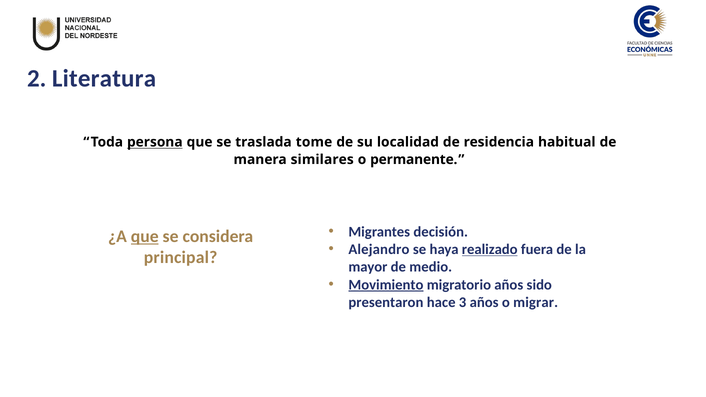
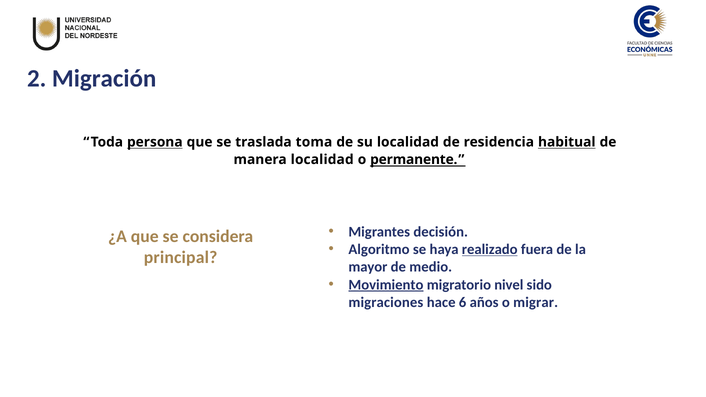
Literatura: Literatura -> Migración (104, 78)
tome: tome -> toma (314, 142)
habitual underline: none -> present (567, 142)
manera similares: similares -> localidad (322, 160)
permanente underline: none -> present (418, 160)
que underline: present -> none (145, 237)
Alejandro: Alejandro -> Algoritmo (379, 249)
migratorio años: años -> nivel (509, 285)
presentaron: presentaron -> migraciones (386, 302)
3: 3 -> 6 (463, 302)
